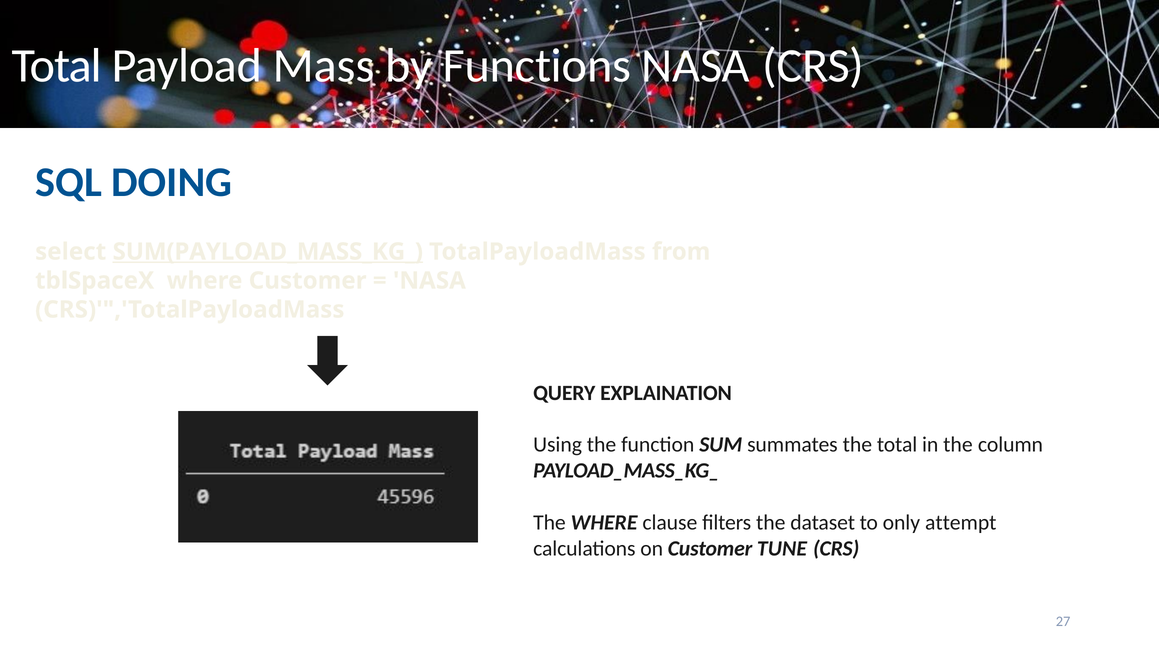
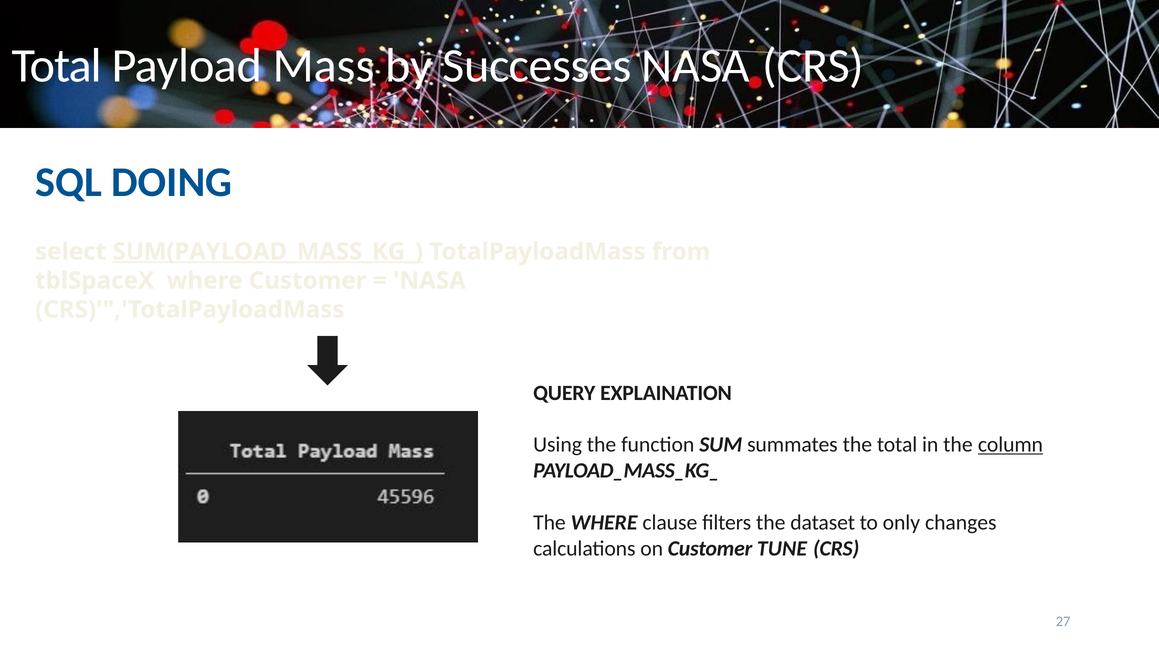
Functions: Functions -> Successes (537, 66)
column underline: none -> present (1010, 445)
attempt: attempt -> changes (961, 522)
